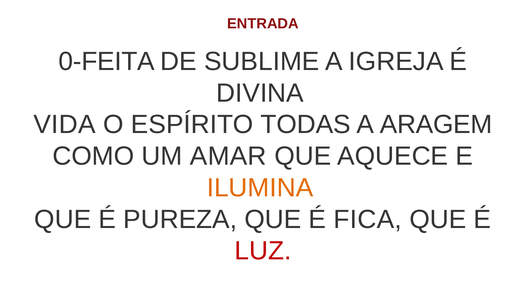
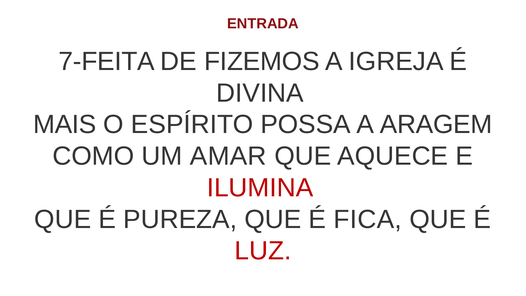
0-FEITA: 0-FEITA -> 7-FEITA (107, 61)
SUBLIME: SUBLIME -> FIZEMOS (262, 61)
VIDA: VIDA -> MAIS (65, 125)
TODAS: TODAS -> POSSA (306, 125)
ILUMINA colour: orange -> red (260, 188)
